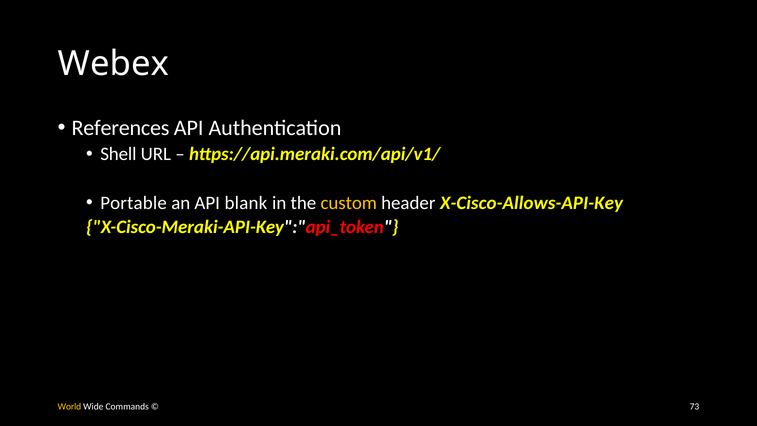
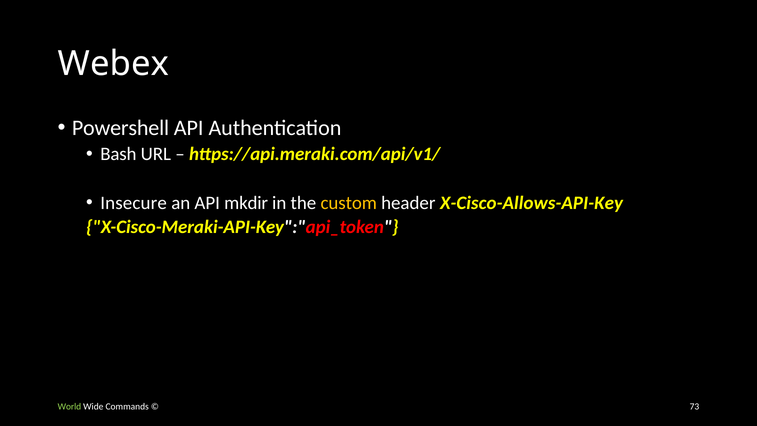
References: References -> Powershell (120, 128)
Shell: Shell -> Bash (118, 154)
Portable: Portable -> Insecure (134, 203)
blank: blank -> mkdir (246, 203)
World colour: yellow -> light green (69, 407)
